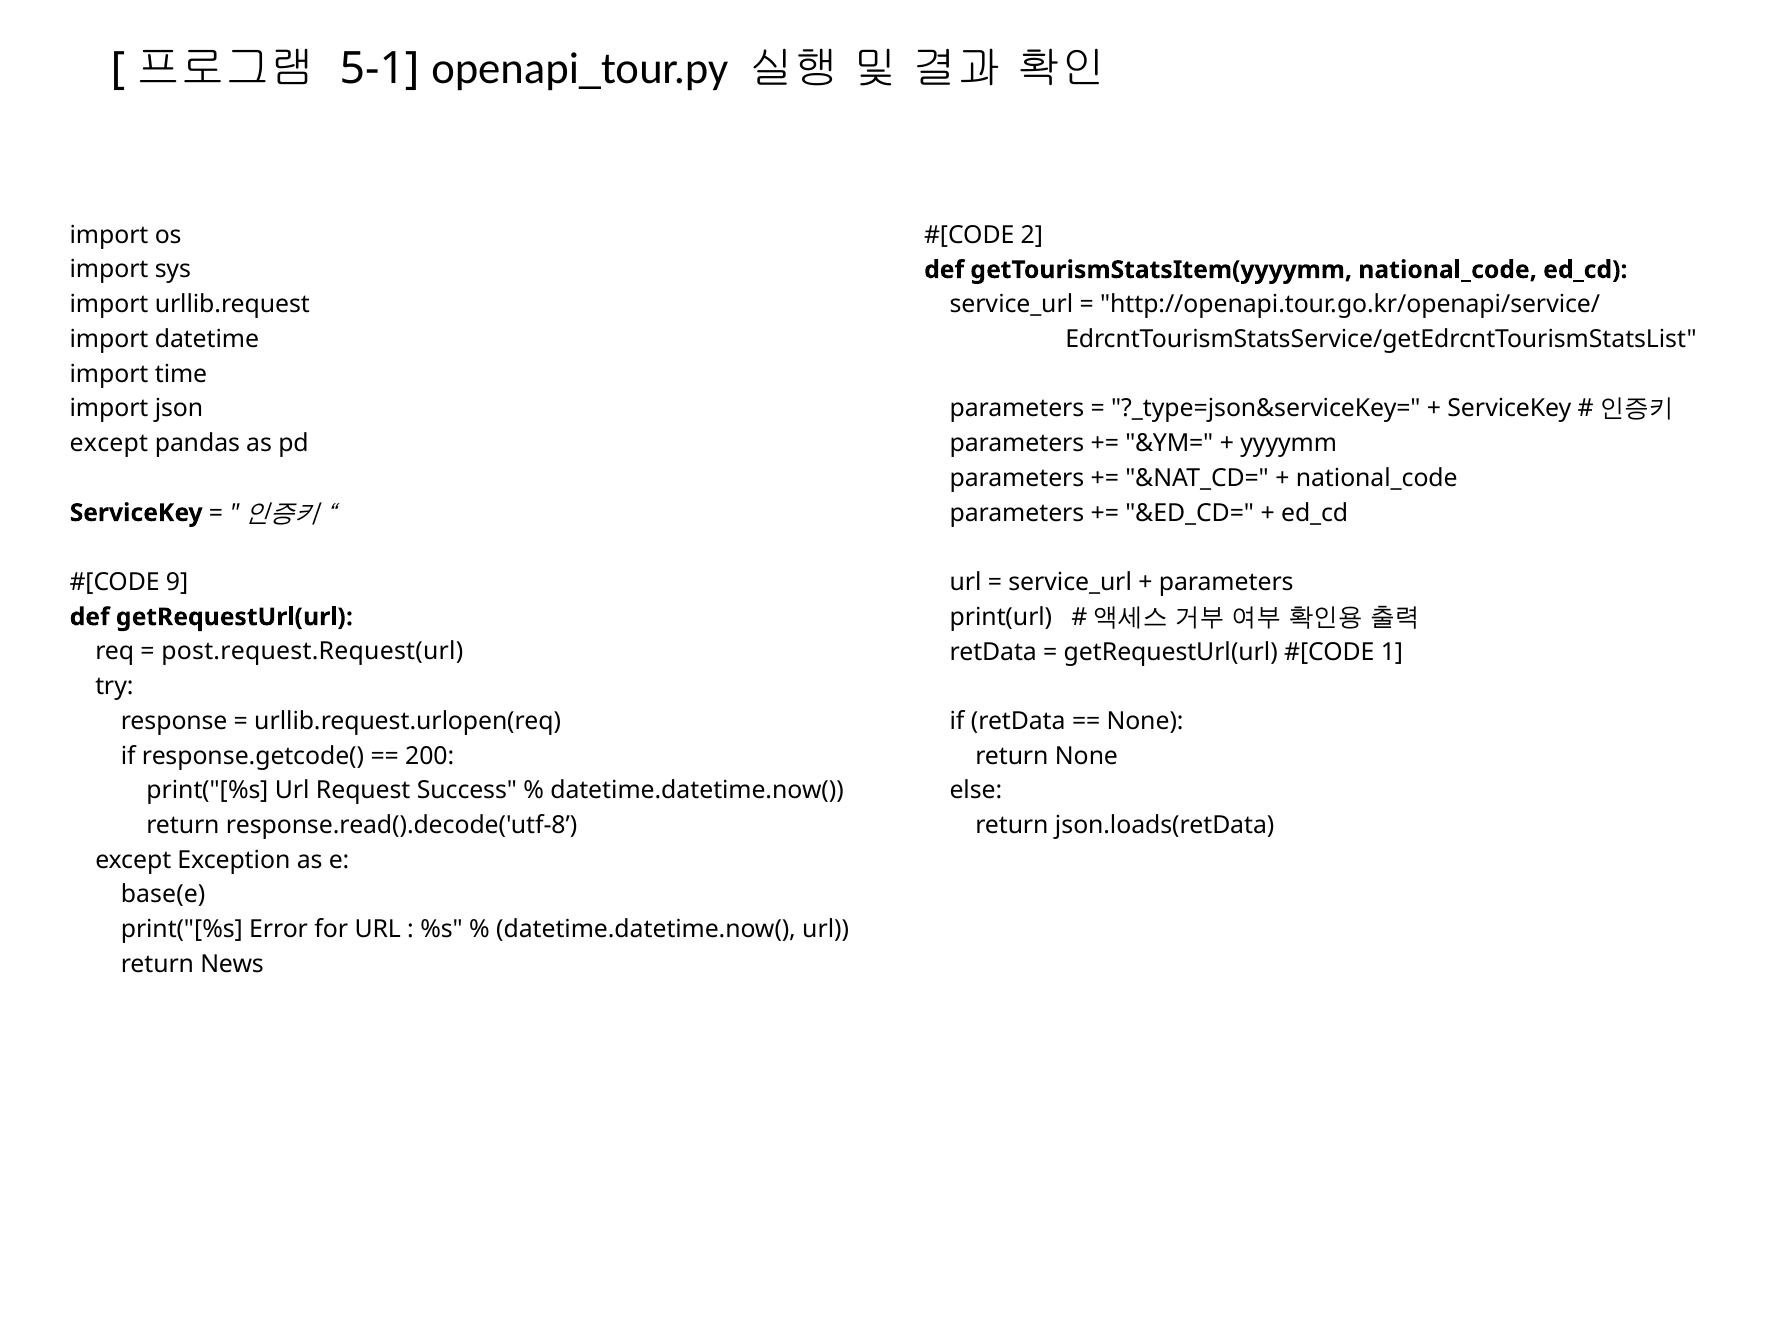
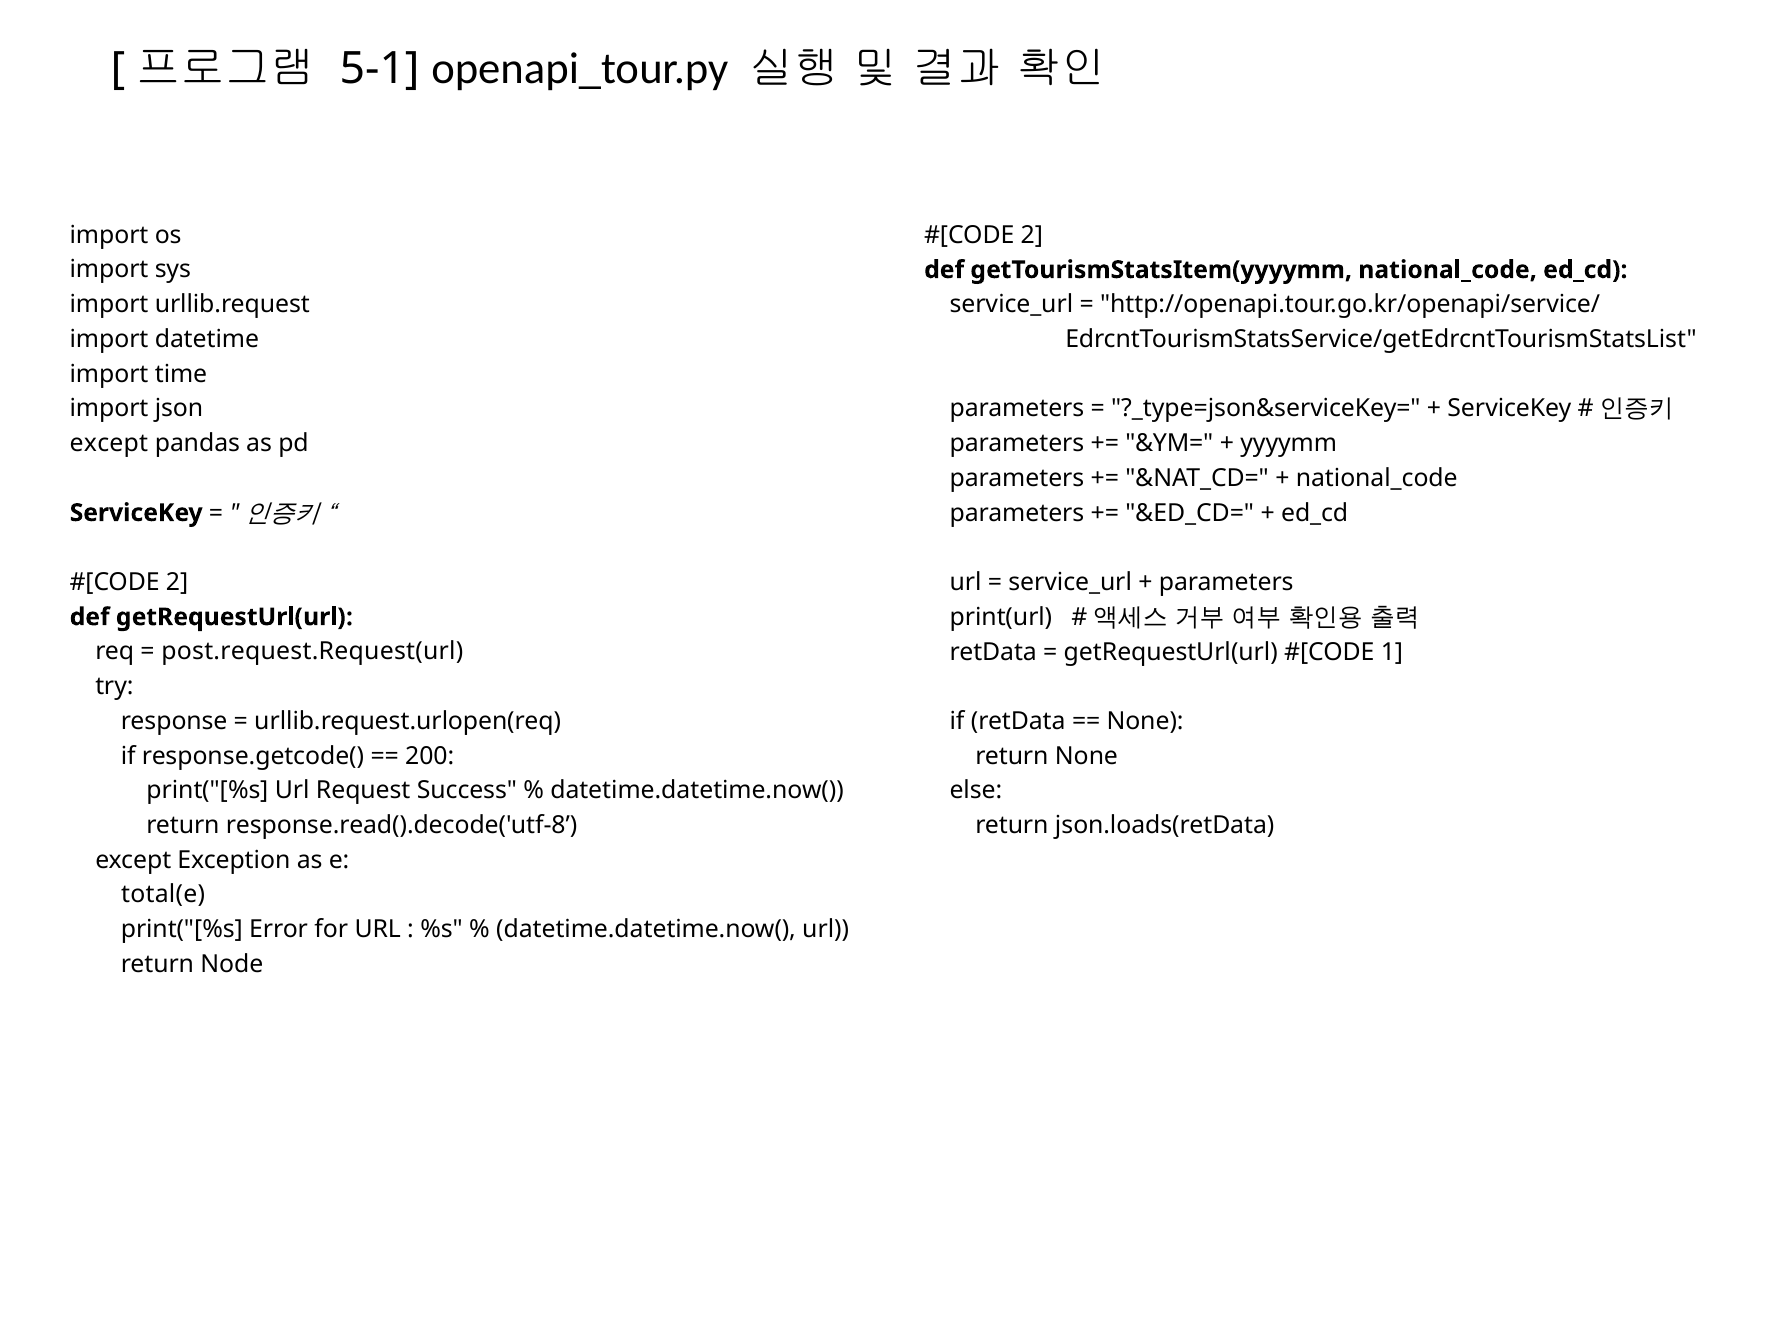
9: 9 -> 2 (177, 583)
base(e: base(e -> total(e (163, 895)
News: News -> Node (232, 965)
